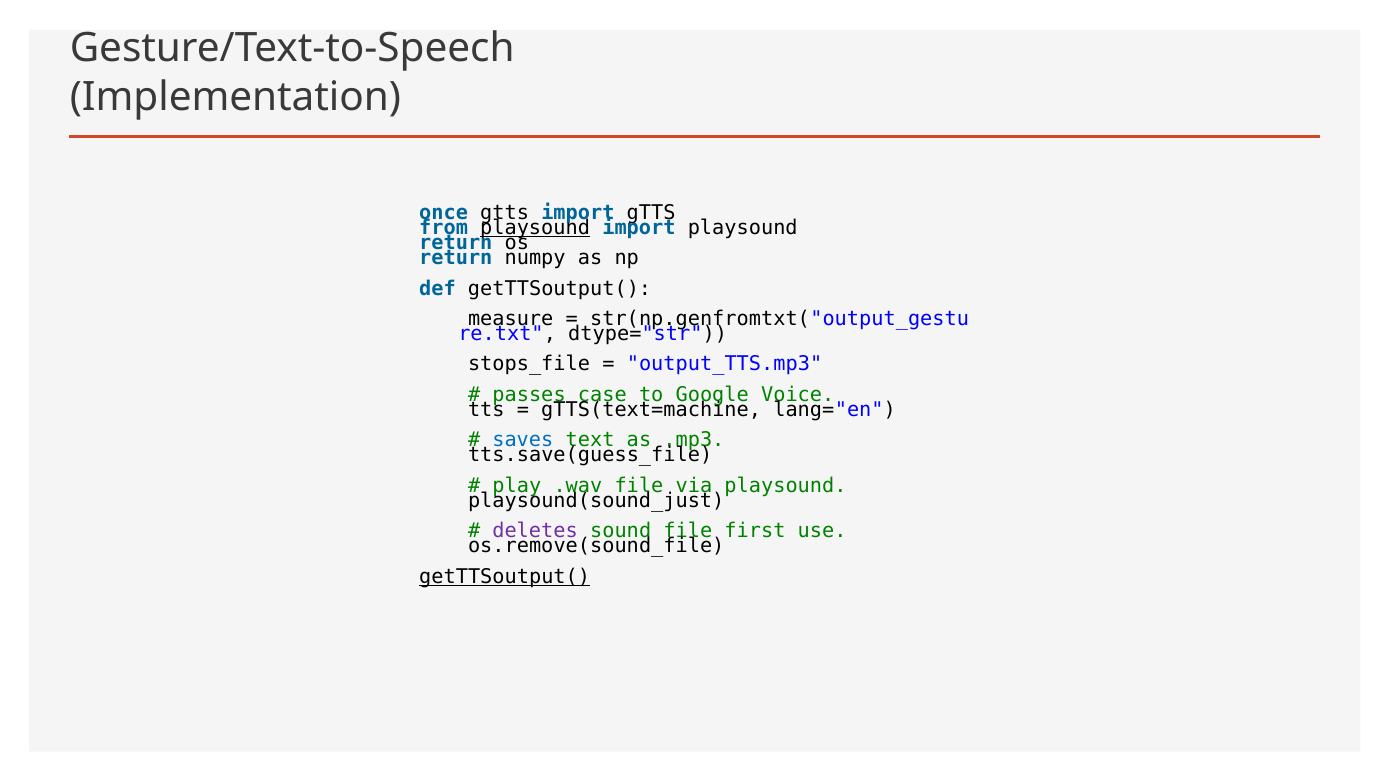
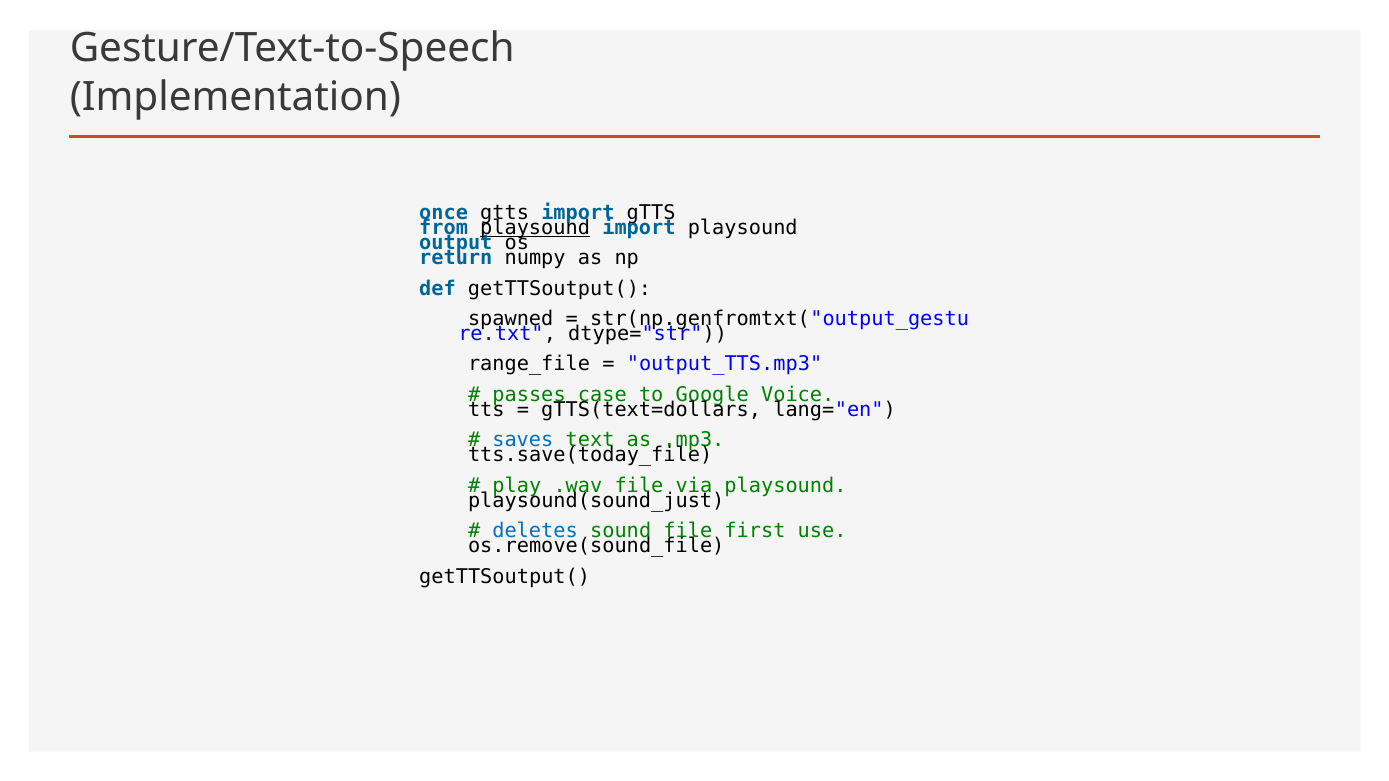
return: return -> output (456, 243)
measure: measure -> spawned (511, 319)
stops_file: stops_file -> range_file (529, 364)
gTTS(text=machine: gTTS(text=machine -> gTTS(text=dollars (651, 410)
tts.save(guess_file: tts.save(guess_file -> tts.save(today_file (590, 455)
deletes colour: purple -> blue (535, 531)
getTTSoutput( underline: present -> none (505, 577)
